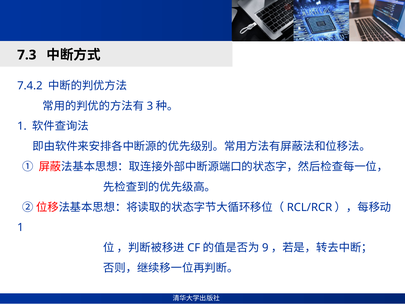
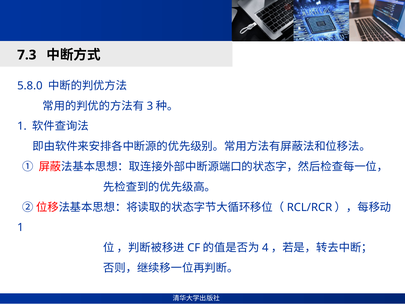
7.4.2: 7.4.2 -> 5.8.0 (30, 86)
9: 9 -> 4 (265, 248)
